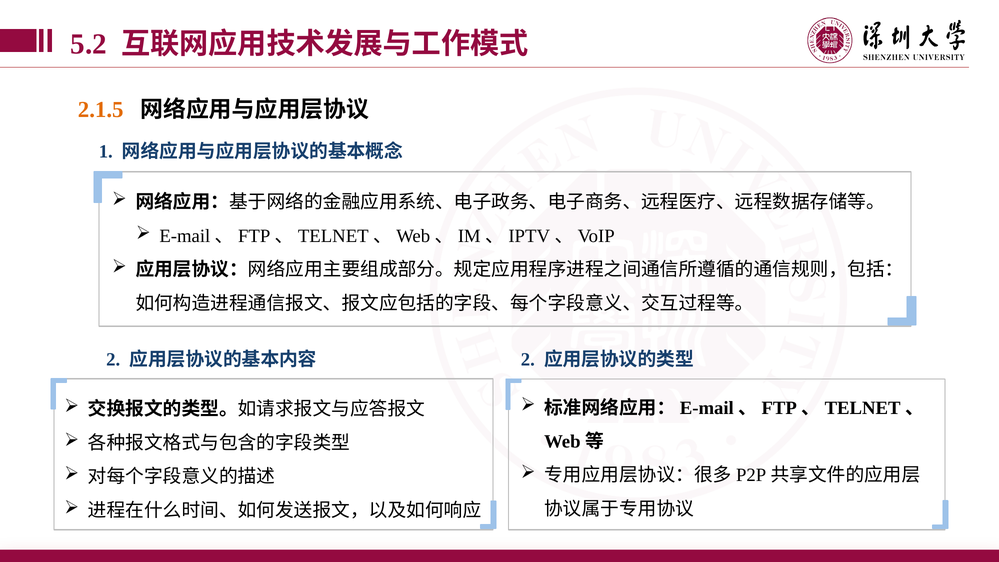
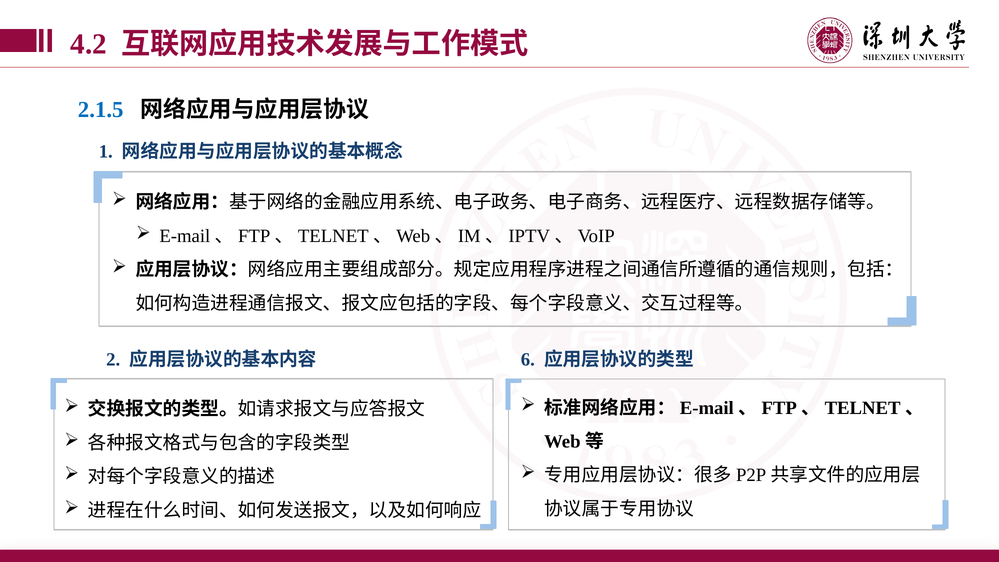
5.2: 5.2 -> 4.2 (89, 44)
2.1.5 colour: orange -> blue (101, 110)
2: 2 -> 6 (528, 360)
